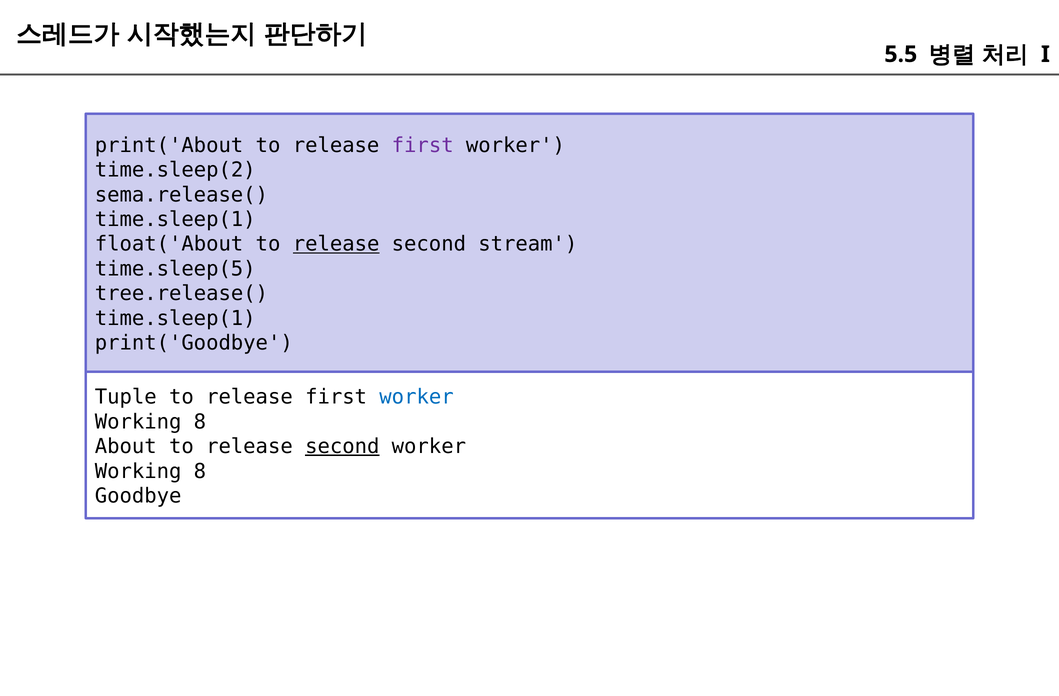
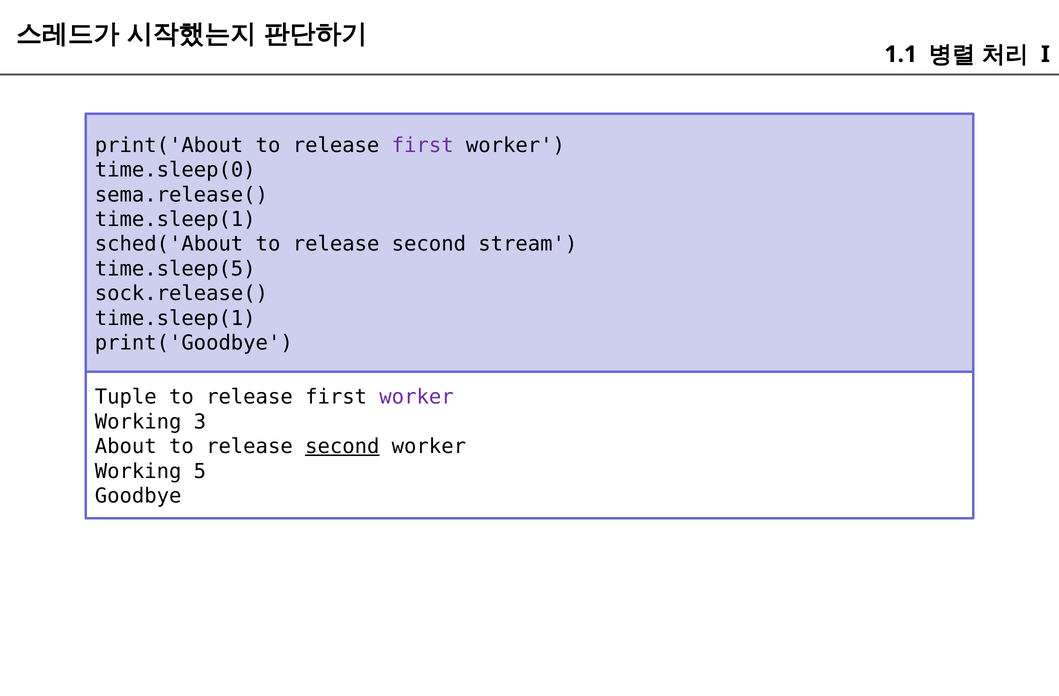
5.5: 5.5 -> 1.1 (901, 54)
time.sleep(2: time.sleep(2 -> time.sleep(0 (175, 170)
float('About: float('About -> sched('About (169, 244)
release underline: present -> none (336, 244)
tree.release(: tree.release( -> sock.release( (181, 293)
worker colour: blue -> purple (417, 397)
8: 8 -> 3 (200, 422)
8: 8 -> 5 (200, 471)
